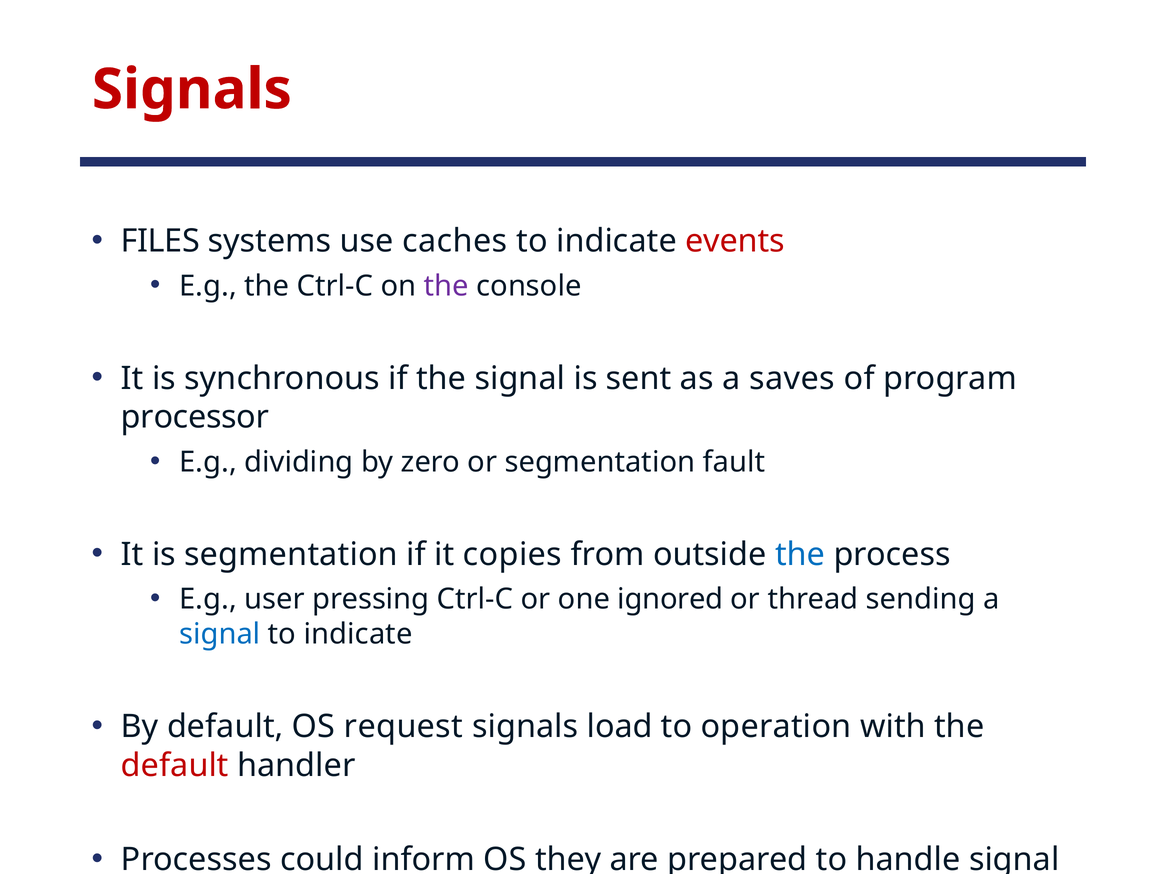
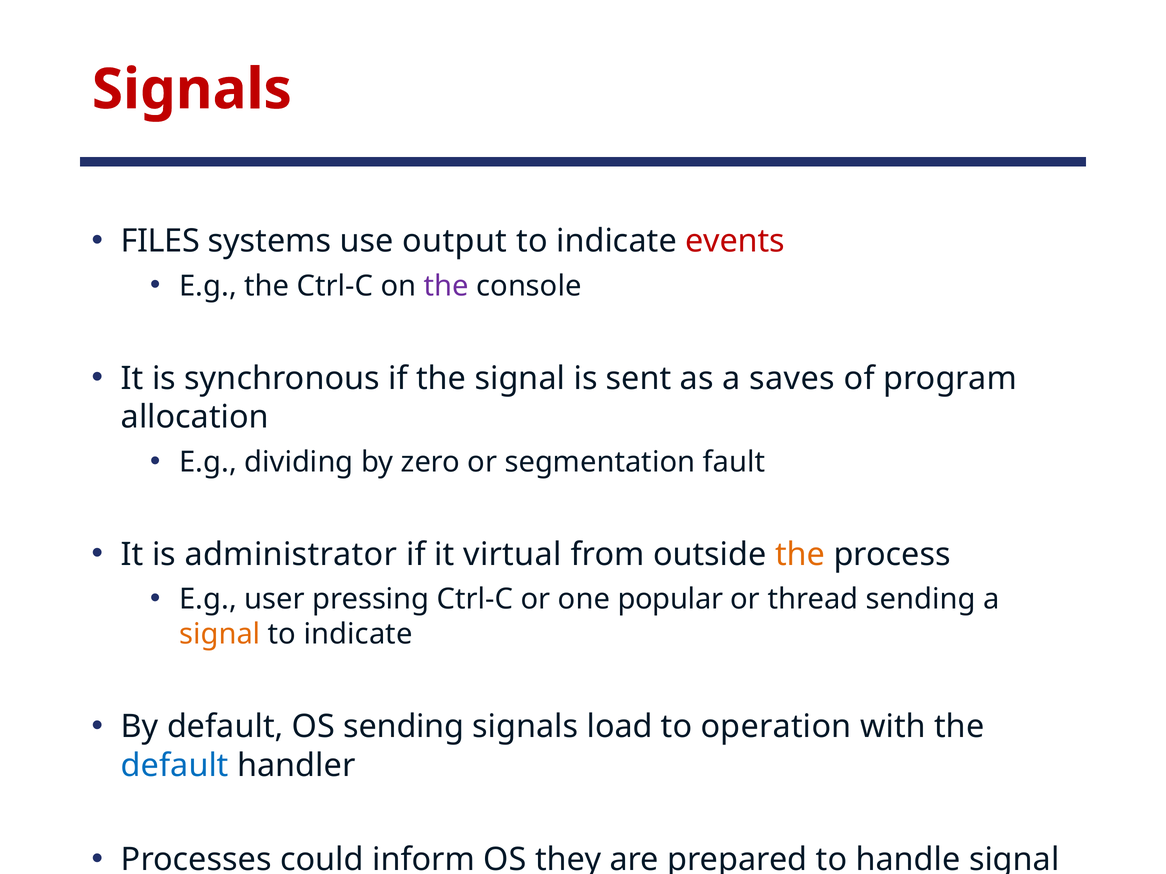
caches: caches -> output (455, 241)
processor: processor -> allocation (195, 418)
is segmentation: segmentation -> administrator (291, 555)
copies: copies -> virtual (512, 555)
the colour: blue -> orange (800, 555)
ignored: ignored -> popular (670, 600)
signal colour: blue -> orange (220, 635)
OS request: request -> sending (404, 727)
default colour: red -> blue (175, 766)
